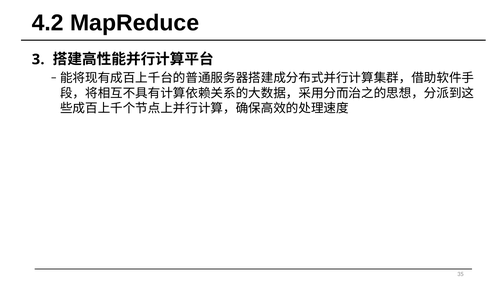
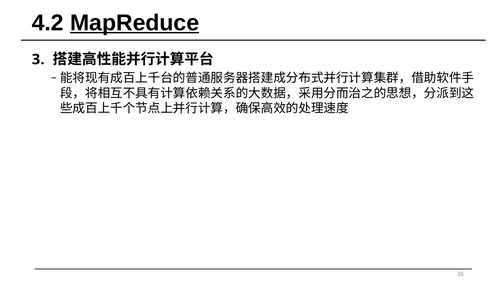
MapReduce underline: none -> present (135, 23)
